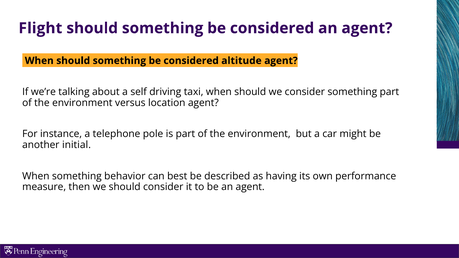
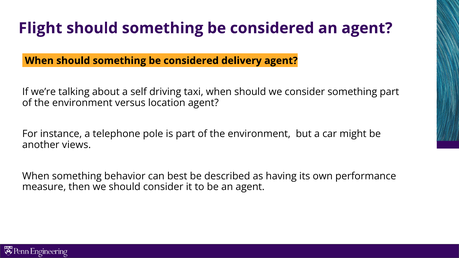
altitude: altitude -> delivery (241, 61)
initial: initial -> views (77, 145)
